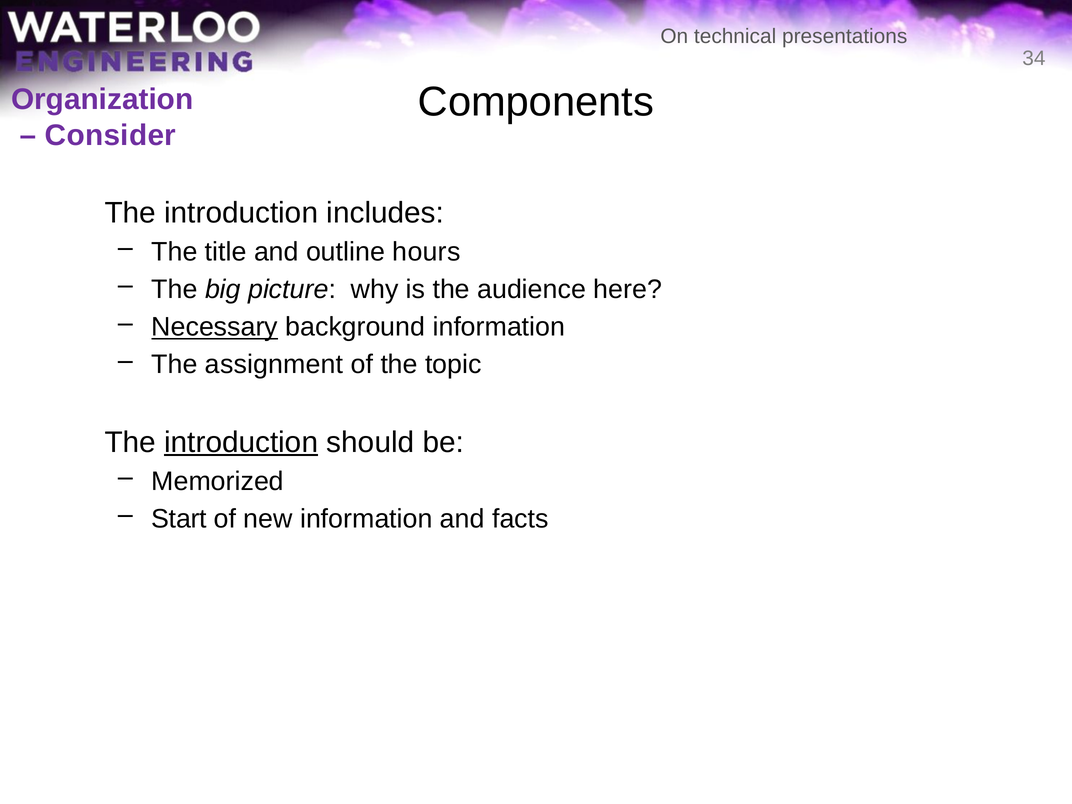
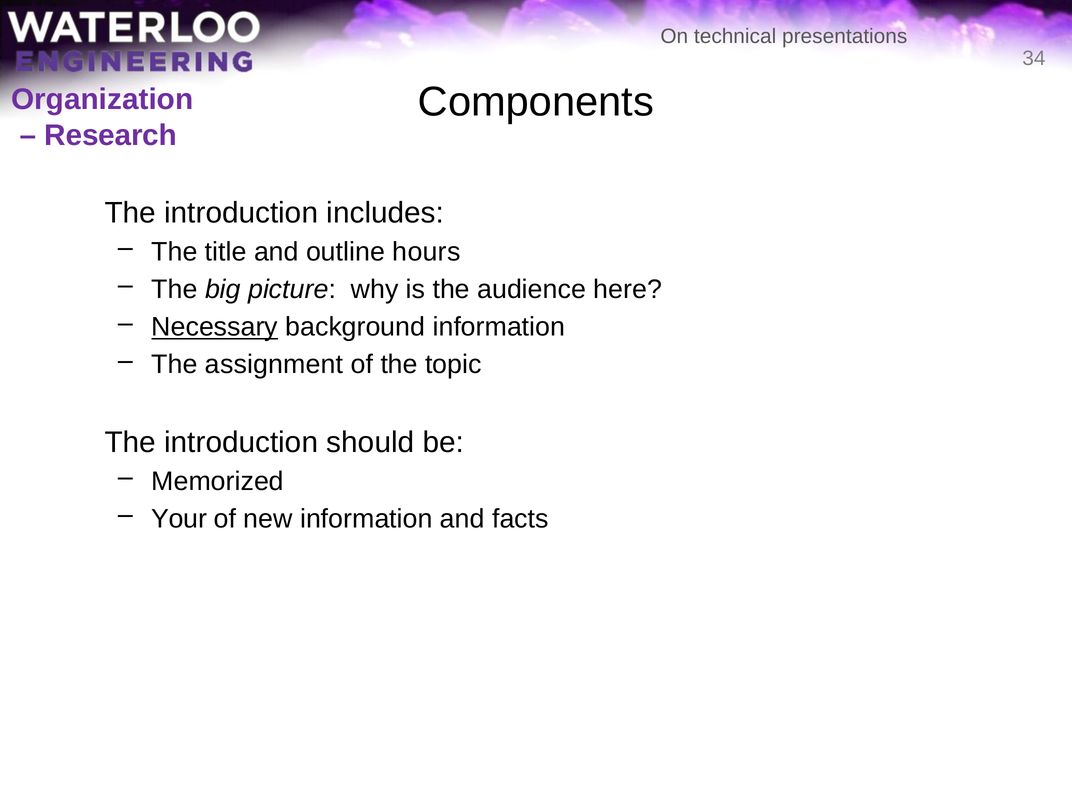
Consider: Consider -> Research (111, 135)
introduction underline: present -> none (241, 442)
Start: Start -> Your (179, 519)
